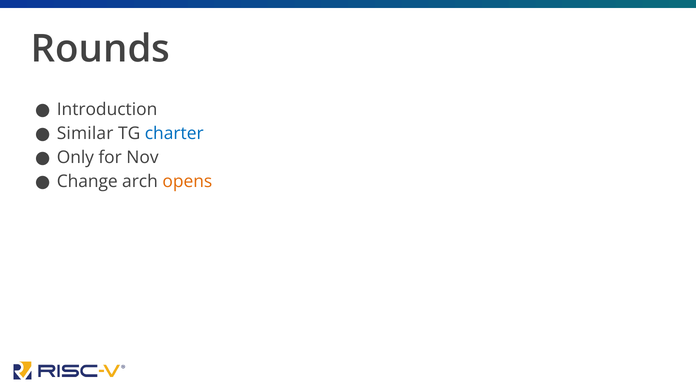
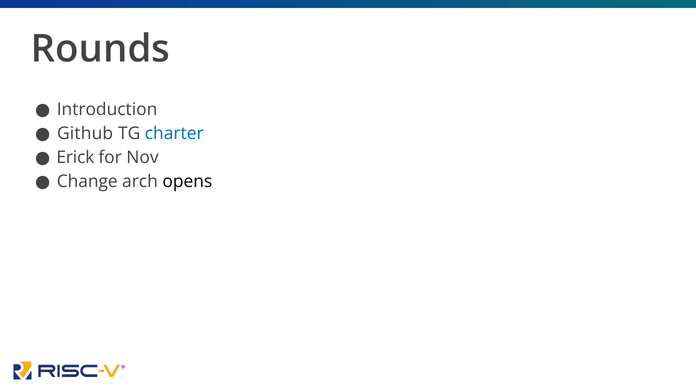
Similar: Similar -> Github (85, 133)
Only: Only -> Erick (75, 157)
opens colour: orange -> black (187, 181)
